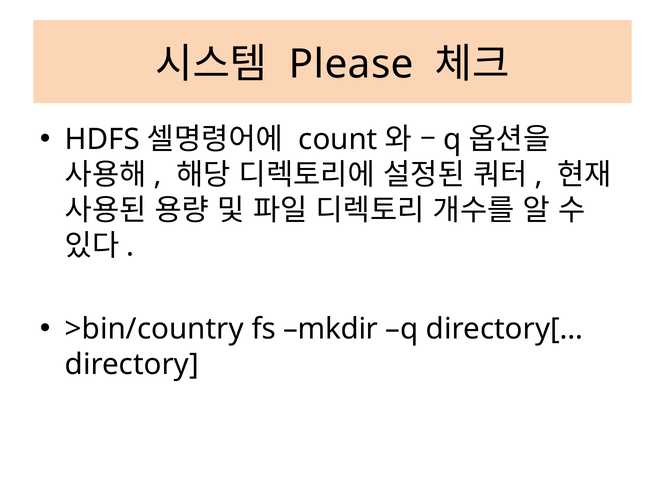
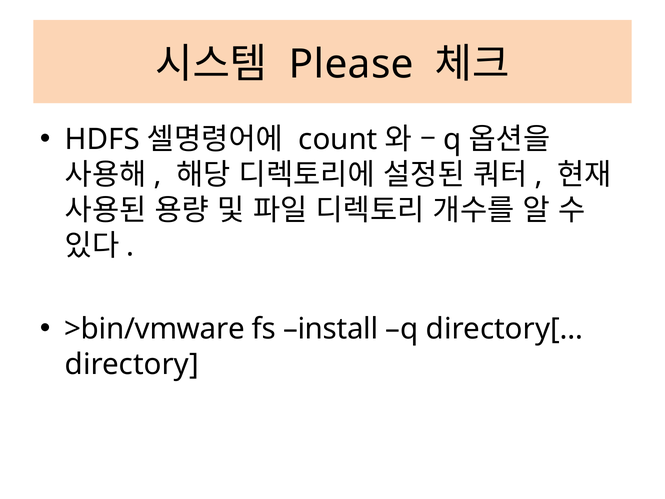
>bin/country: >bin/country -> >bin/vmware (155, 329)
mkdir: mkdir -> install (331, 329)
